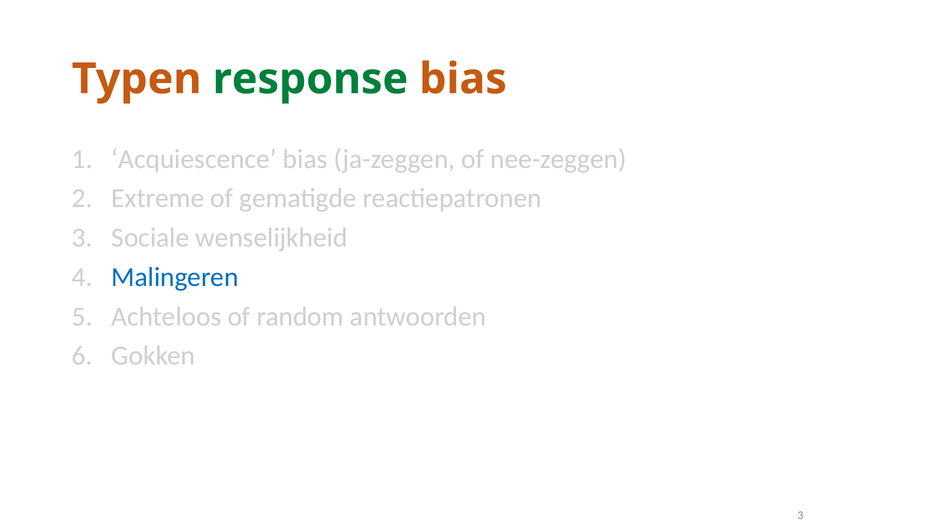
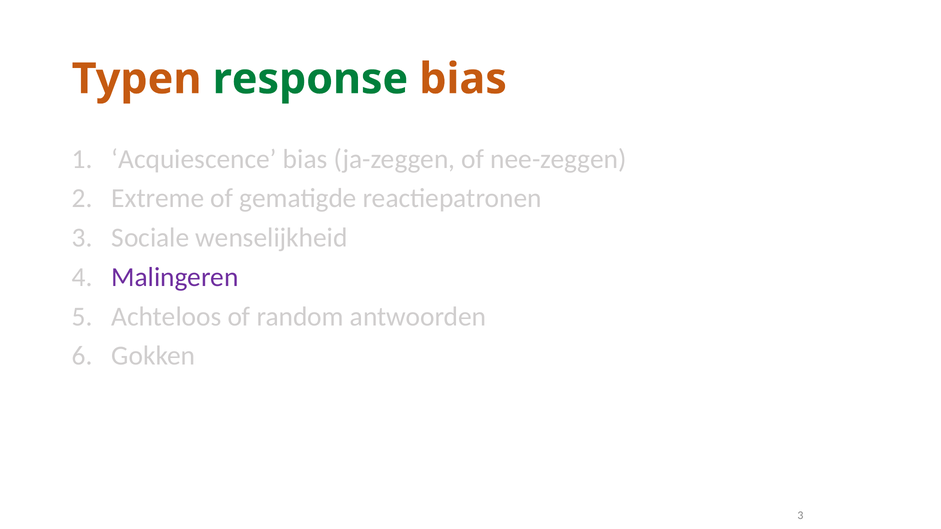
Malingeren colour: blue -> purple (175, 277)
